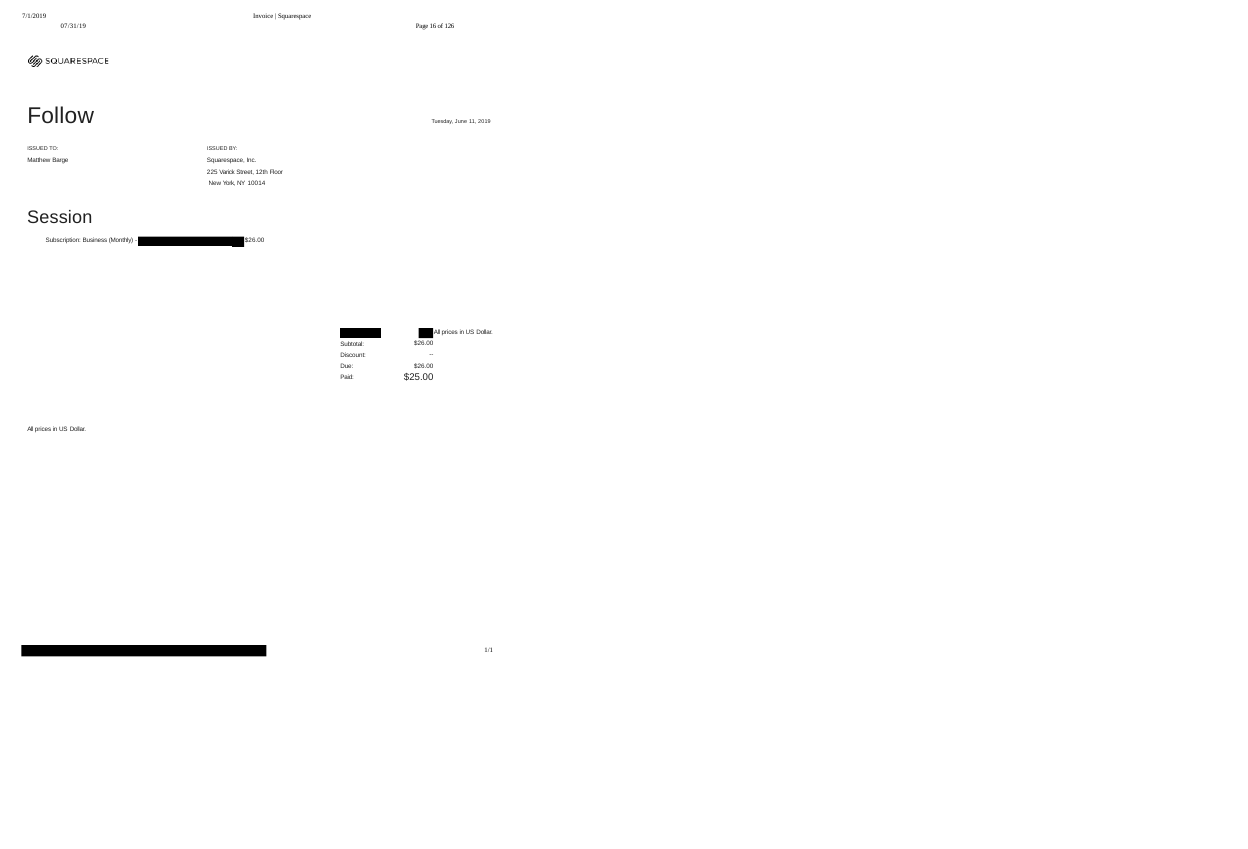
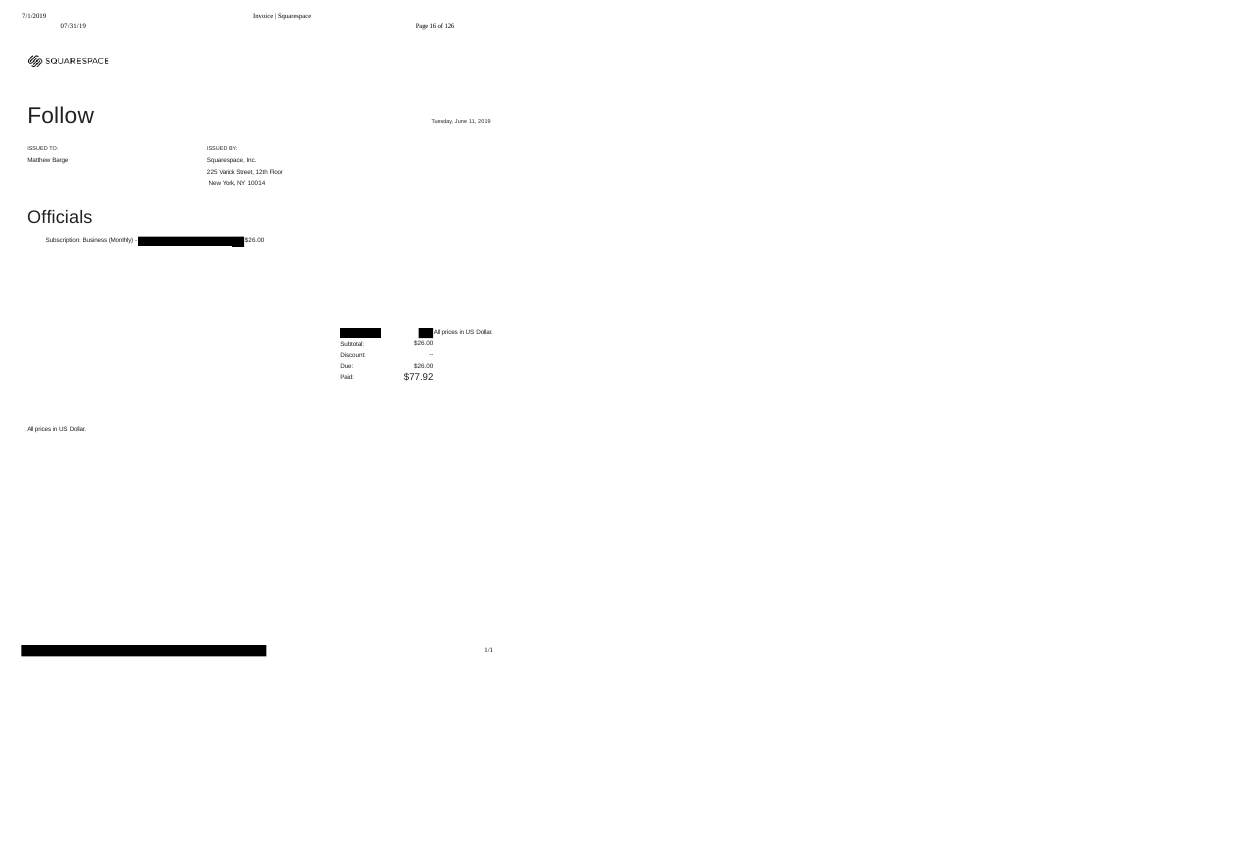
Session: Session -> Officials (60, 218)
$25.00: $25.00 -> $77.92 (419, 377)
